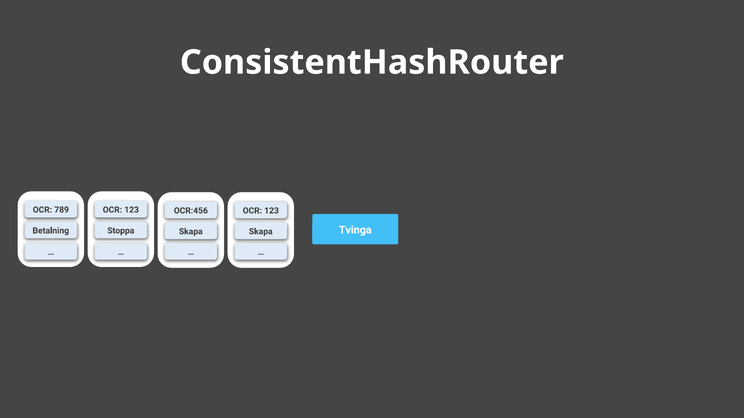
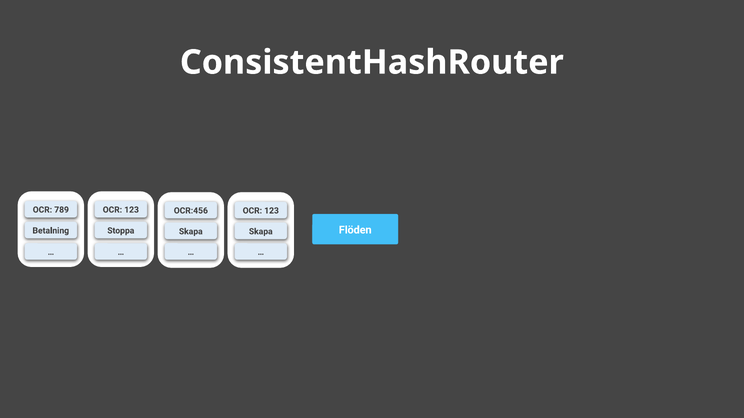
Tvinga: Tvinga -> Flöden (355, 230)
